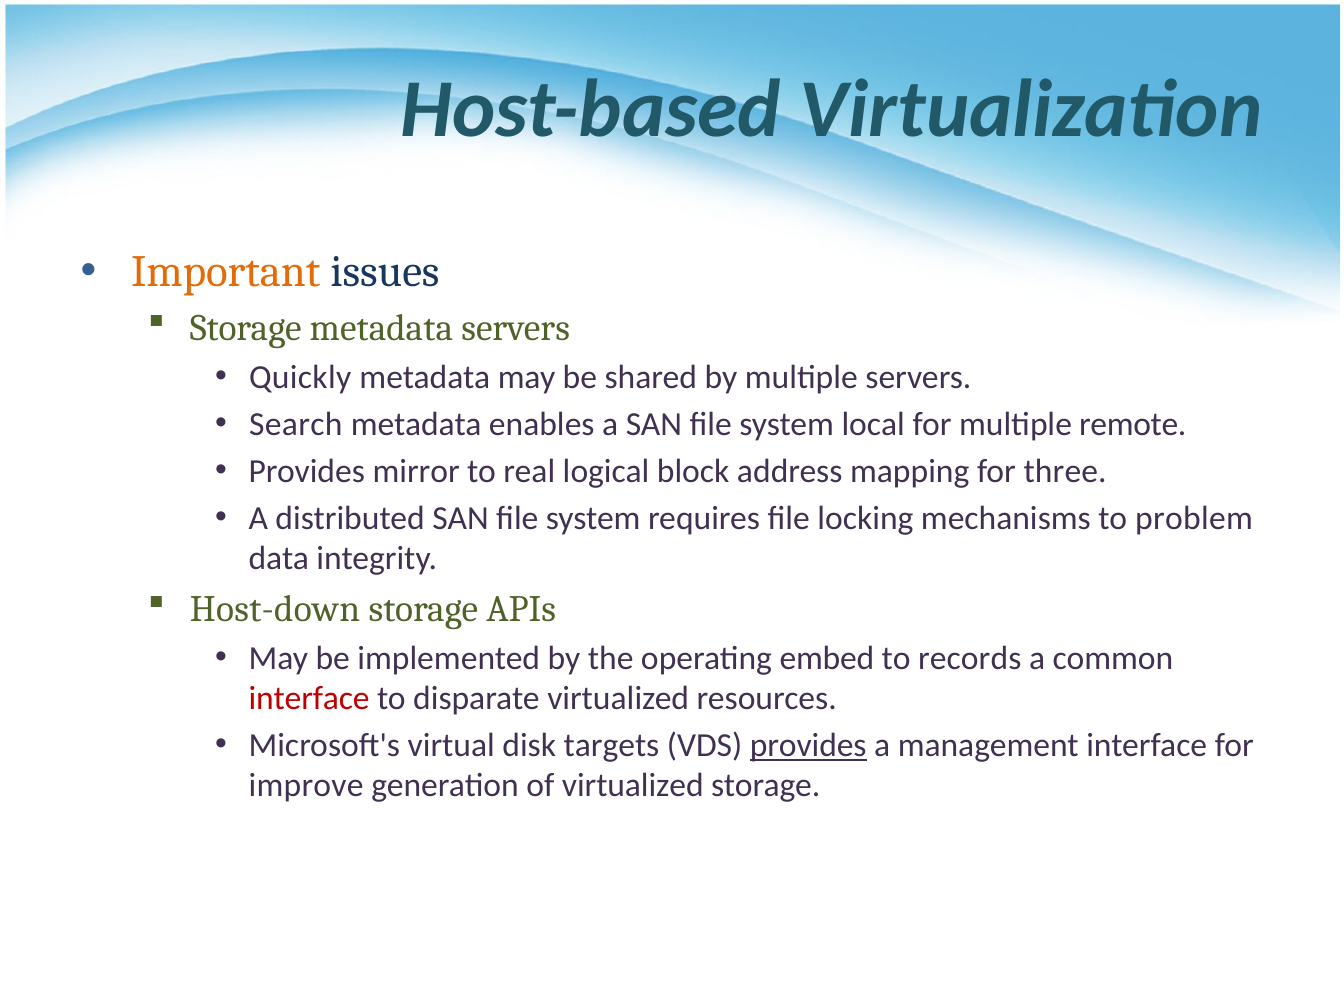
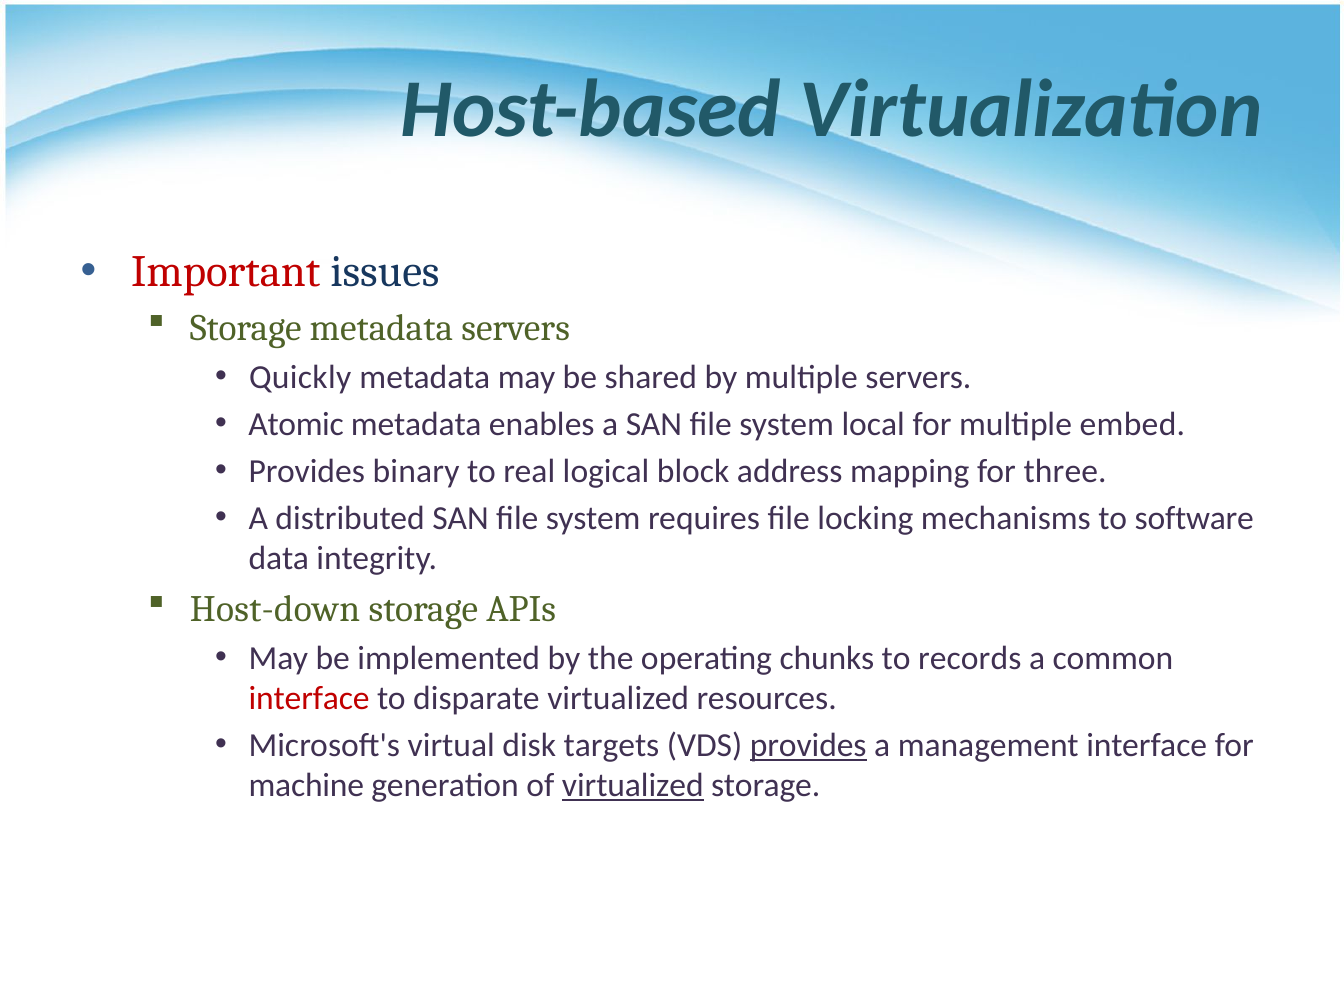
Important colour: orange -> red (226, 272)
Search: Search -> Atomic (296, 424)
remote: remote -> embed (1132, 424)
mirror: mirror -> binary (416, 471)
problem: problem -> software (1194, 518)
embed: embed -> chunks (827, 658)
improve: improve -> machine (306, 786)
virtualized underline: none -> present (633, 786)
